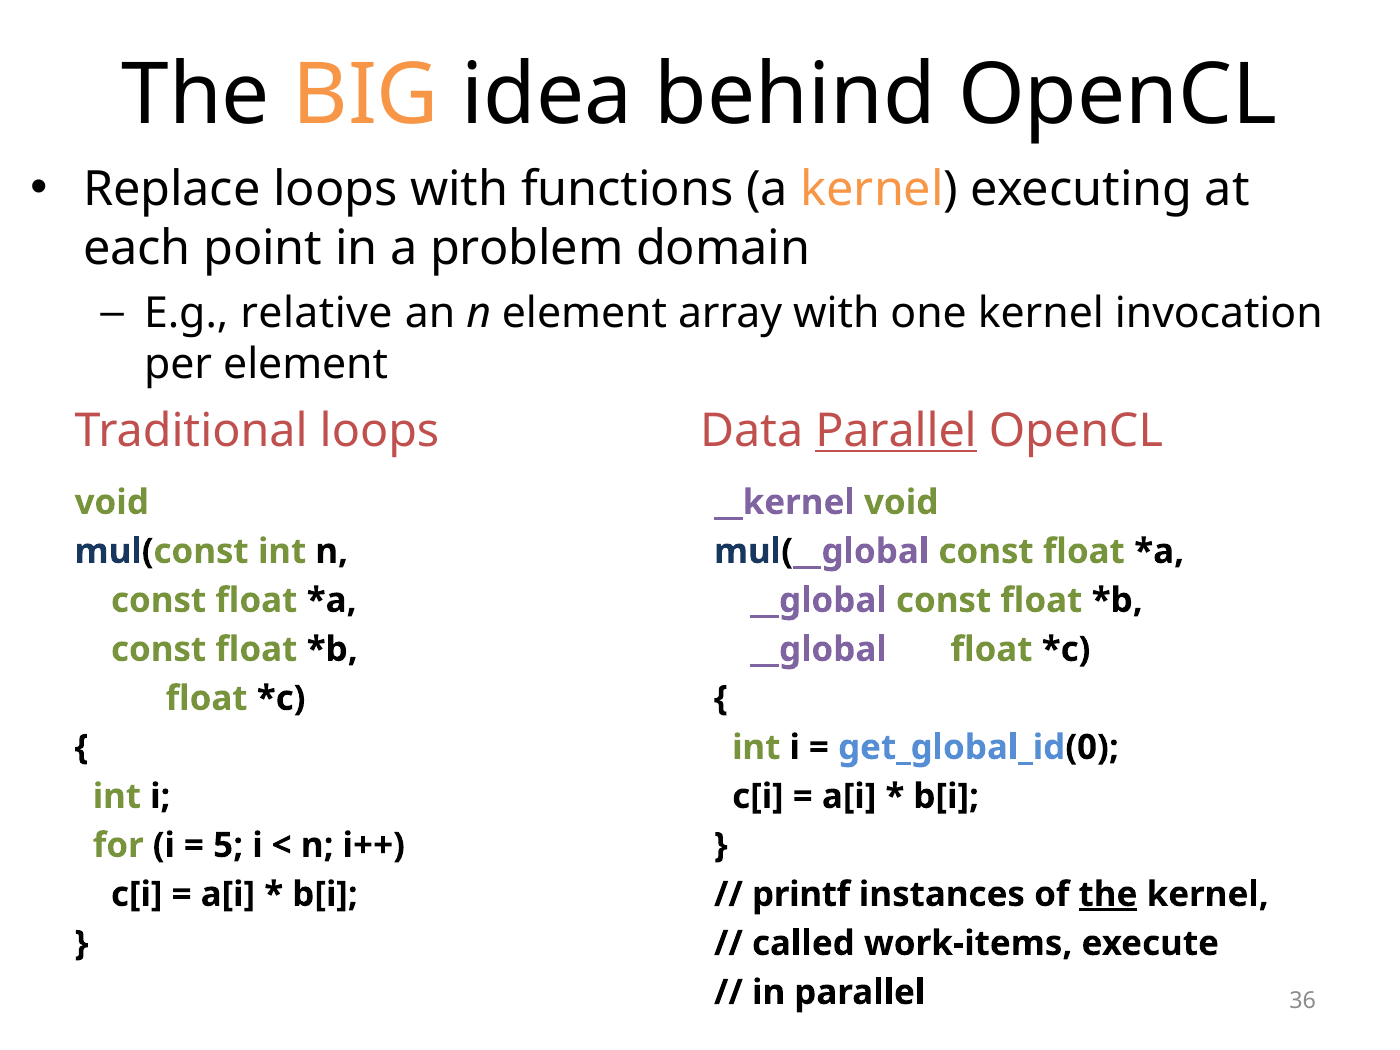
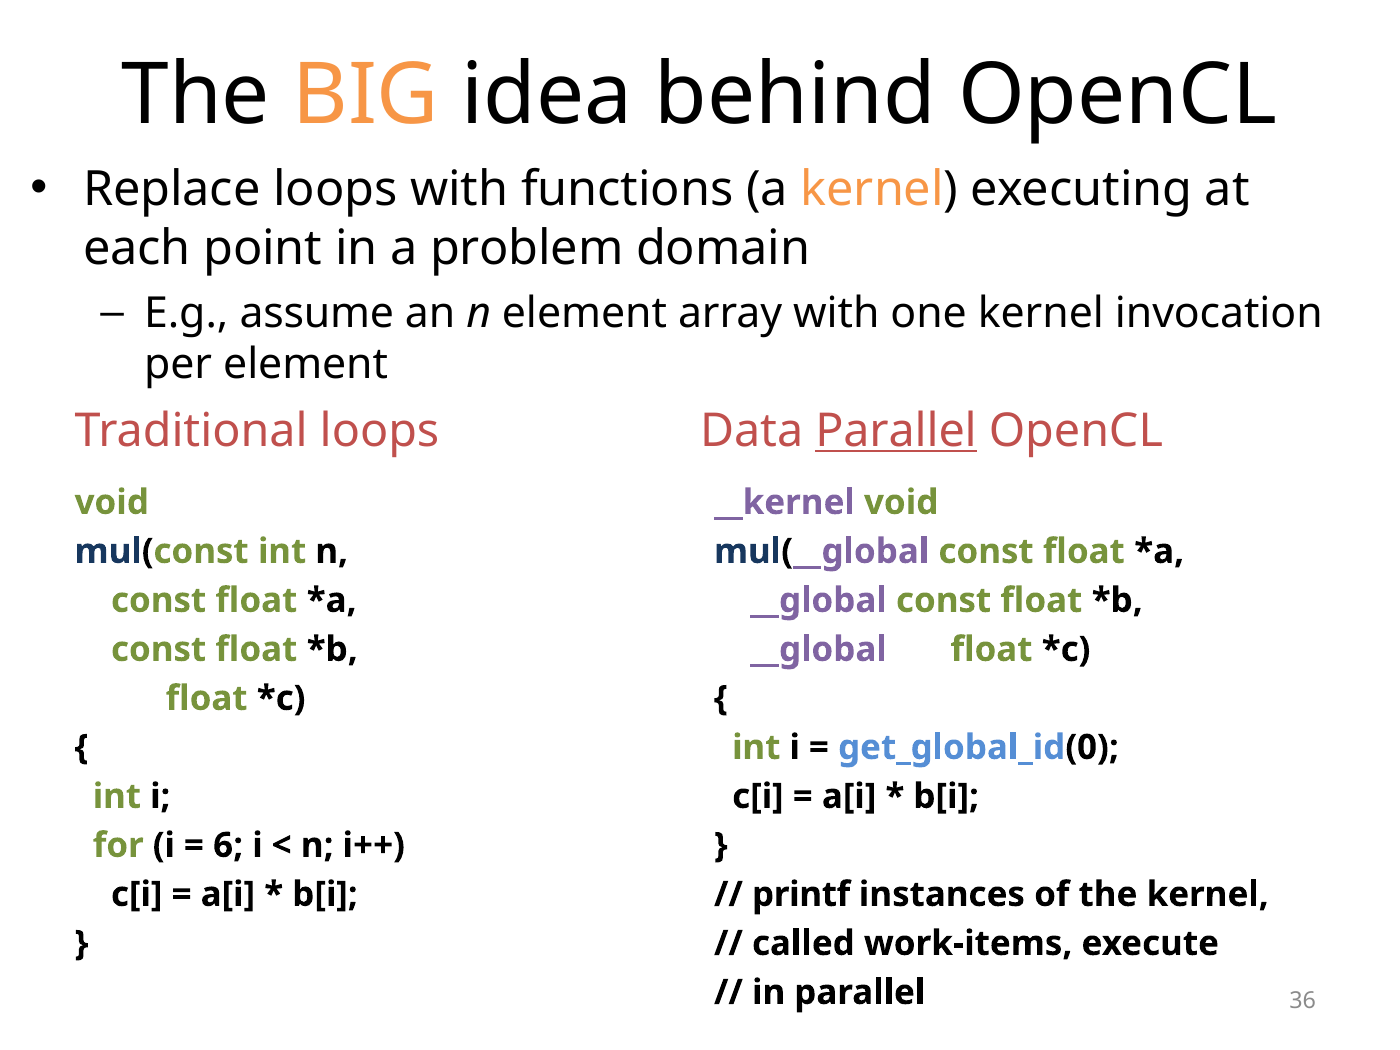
relative: relative -> assume (317, 313)
5: 5 -> 6 (228, 845)
the underline: present -> none (1108, 894)
